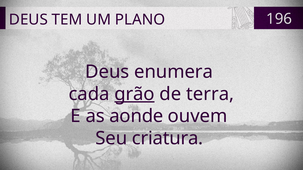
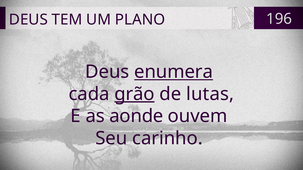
enumera underline: none -> present (174, 72)
terra: terra -> lutas (210, 94)
criatura: criatura -> carinho (167, 139)
